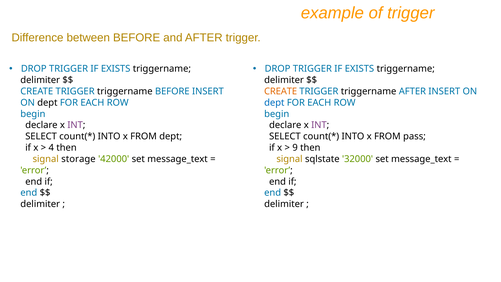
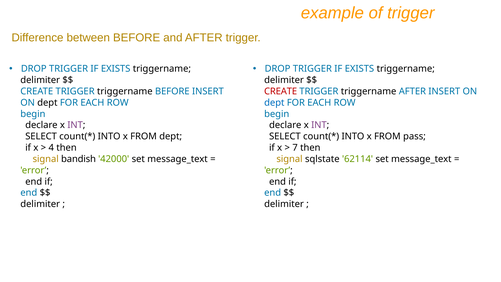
CREATE colour: orange -> red (281, 91)
9: 9 -> 7 (295, 148)
storage: storage -> bandish (79, 159)
32000: 32000 -> 62114 (358, 159)
